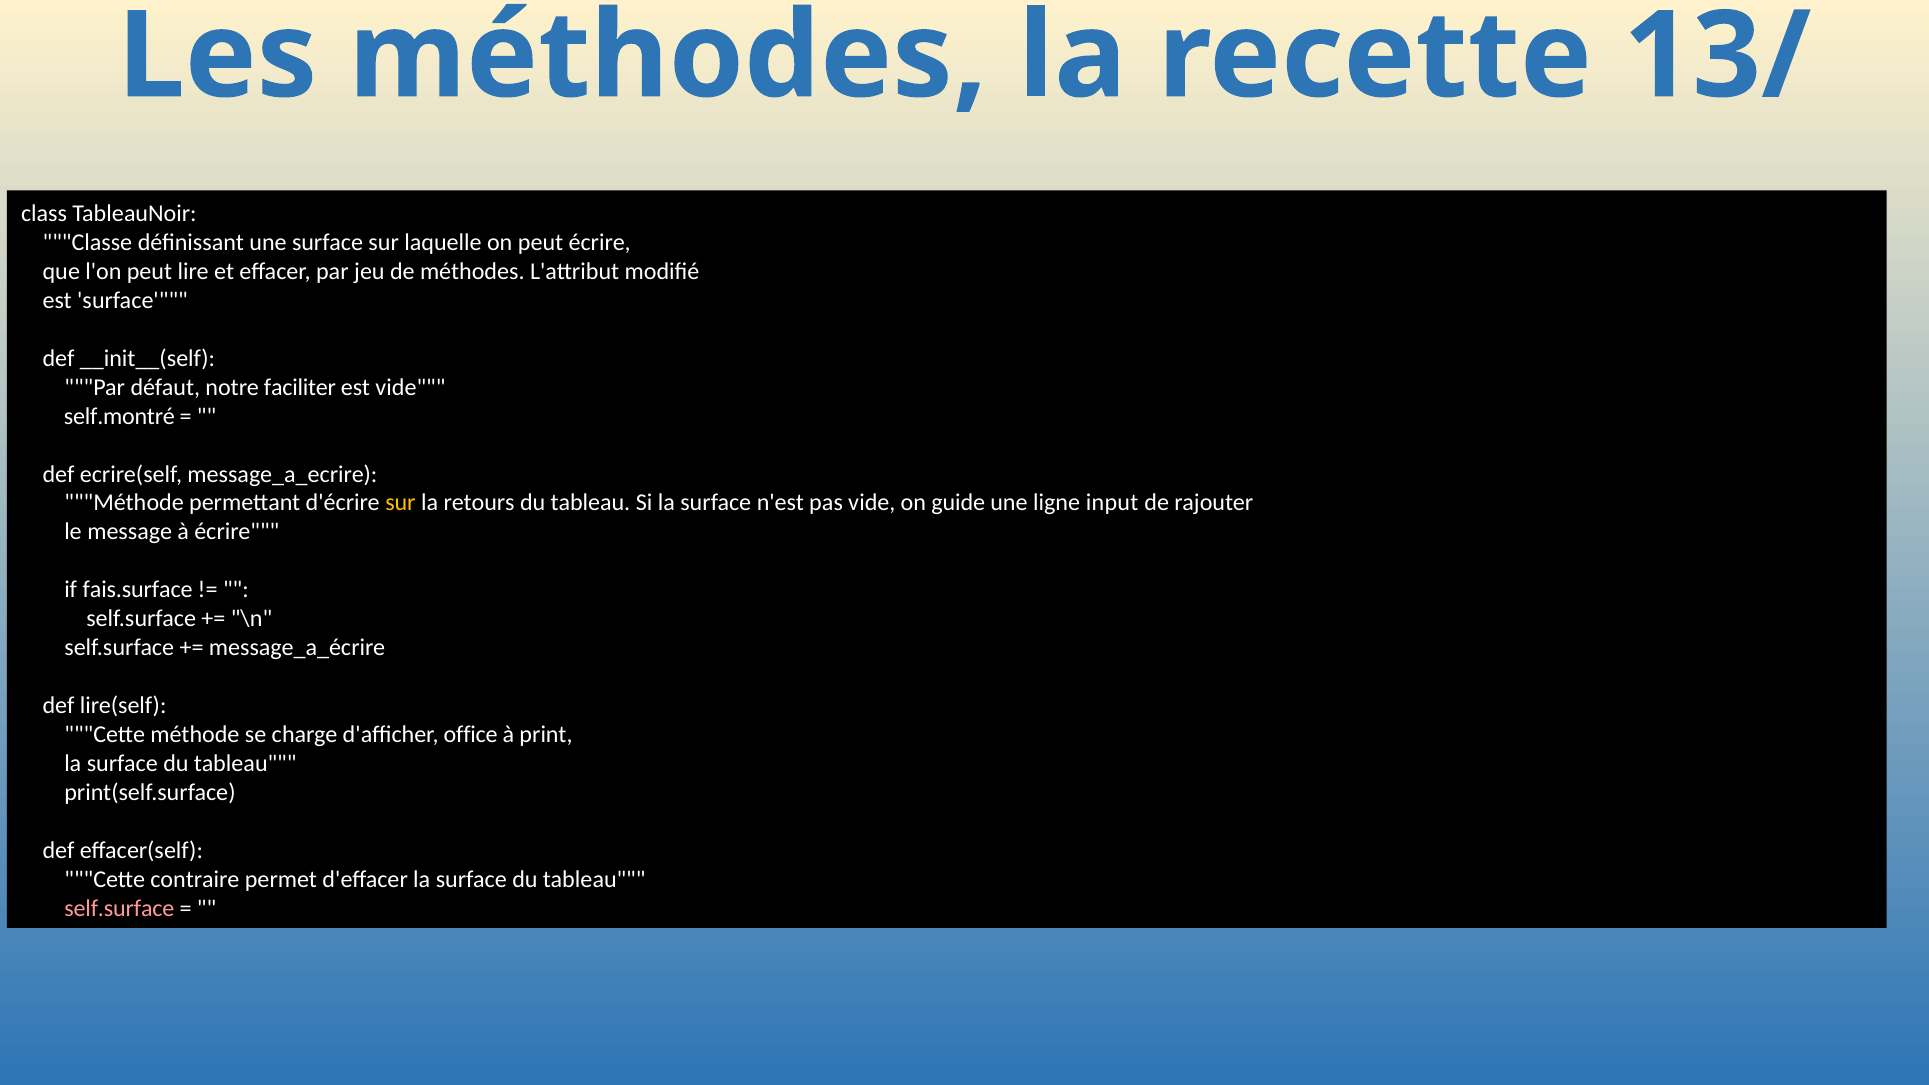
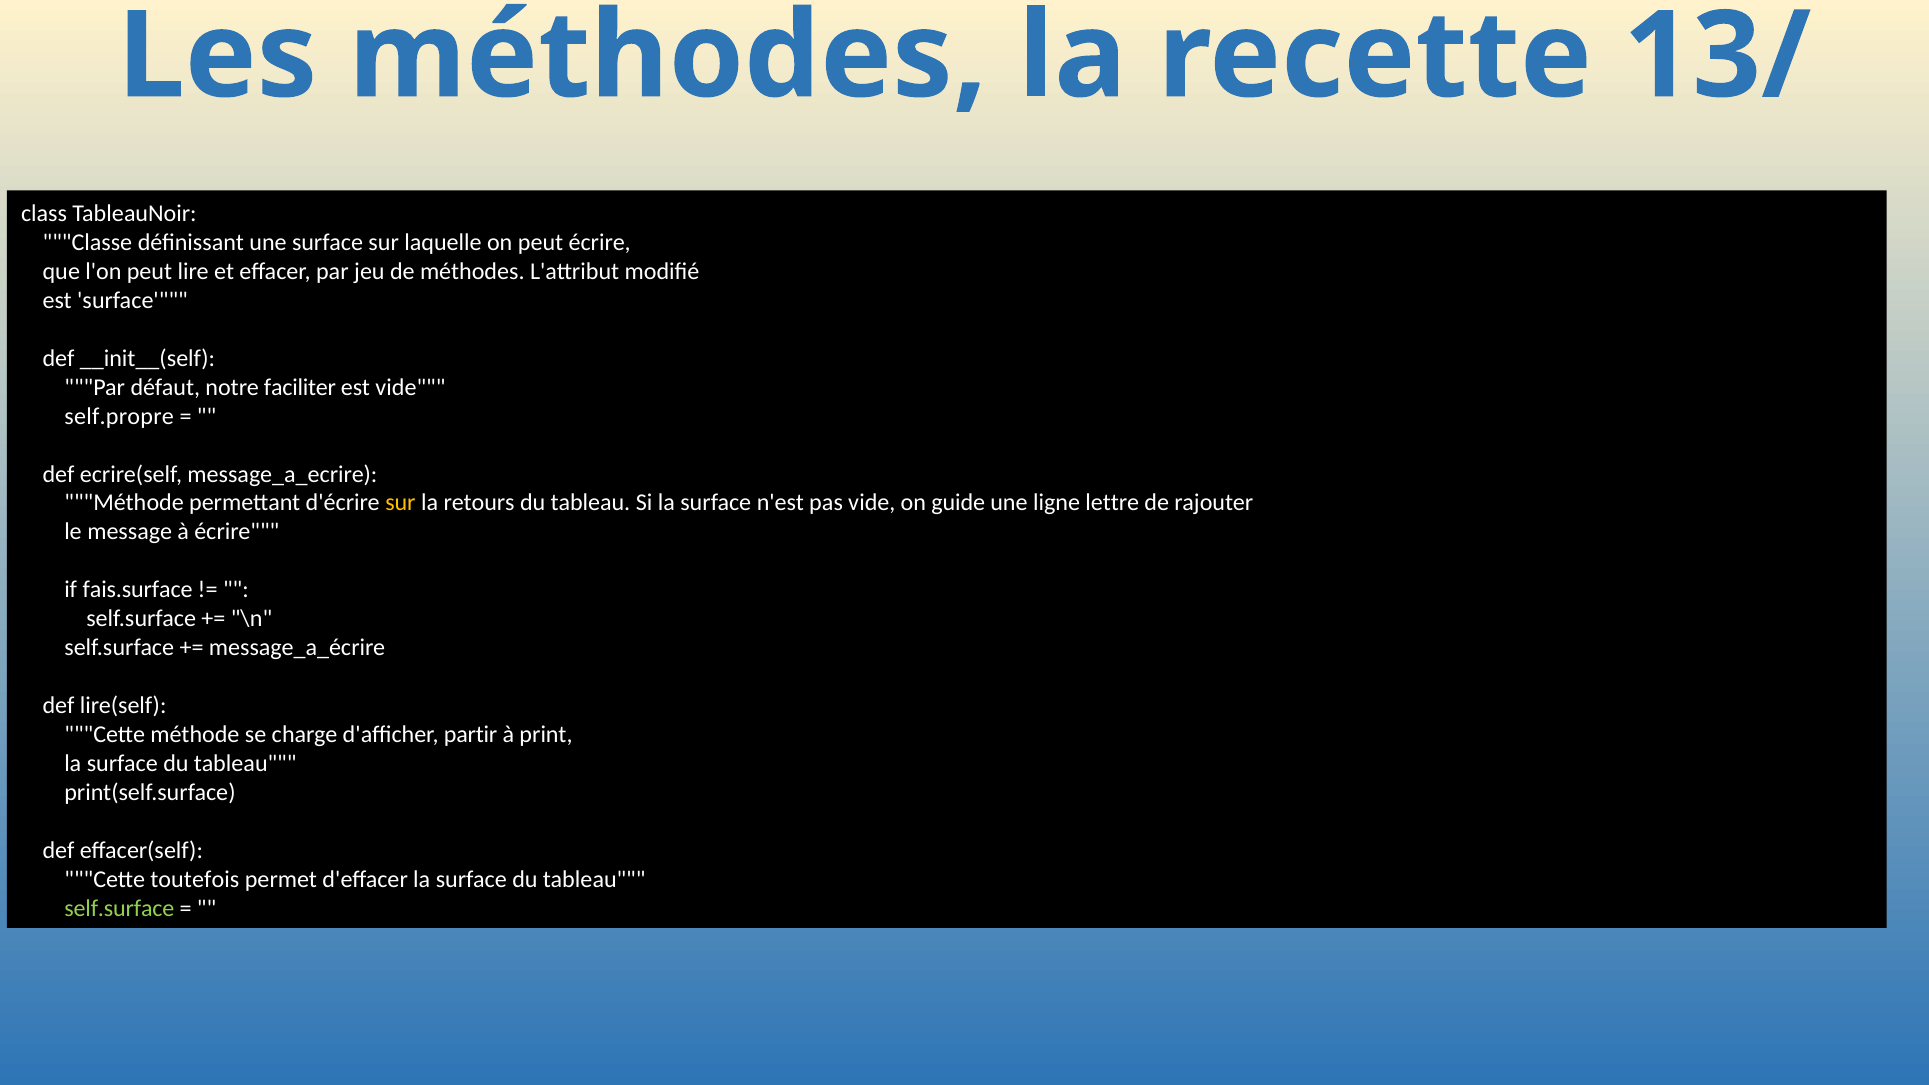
self.montré: self.montré -> self.propre (119, 416)
input: input -> lettre (1112, 503)
office: office -> partir (471, 734)
contraire: contraire -> toutefois (195, 879)
self.surface colour: pink -> light green (119, 908)
